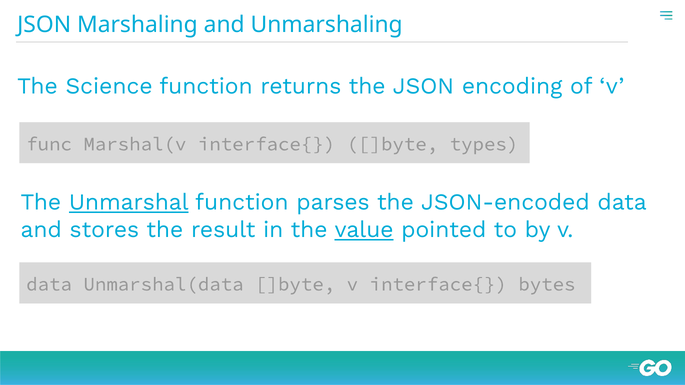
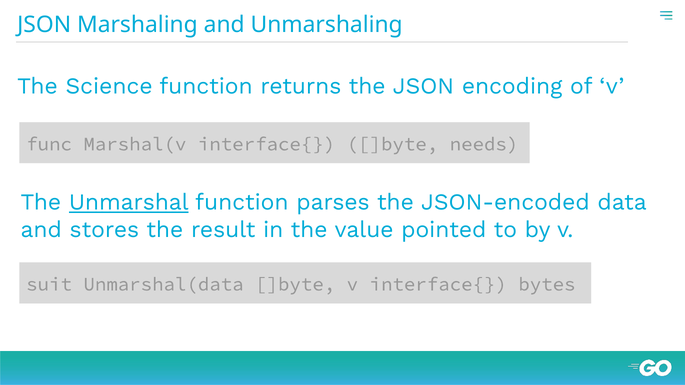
types: types -> needs (484, 144)
value underline: present -> none (364, 230)
data: data -> suit (49, 284)
